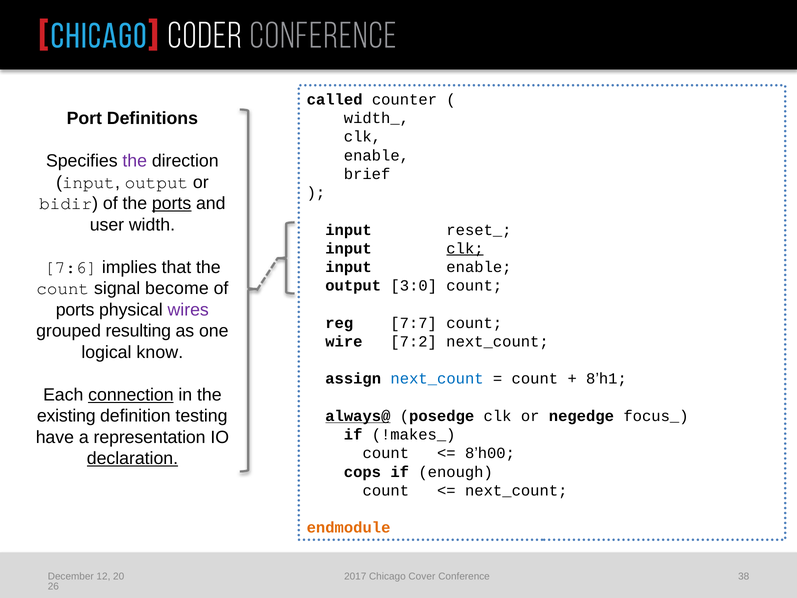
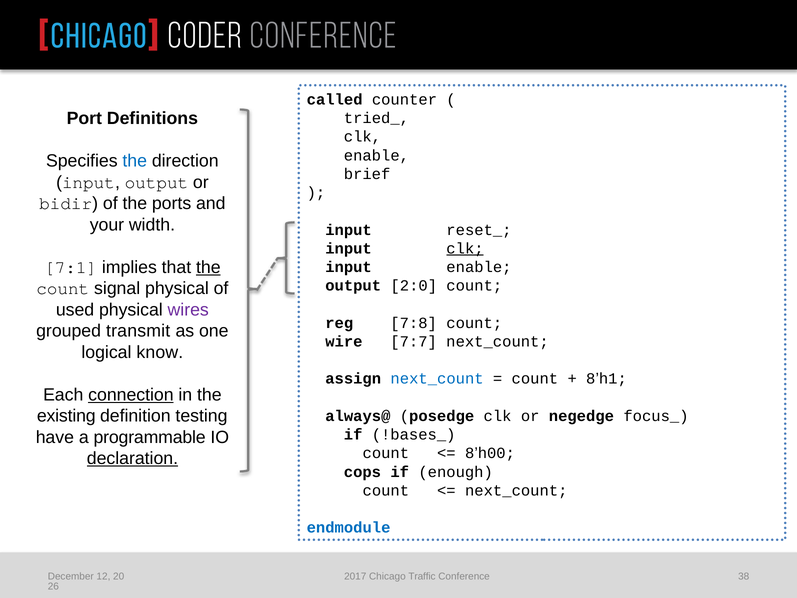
width_: width_ -> tried_ (376, 118)
the colour: purple -> blue (135, 161)
ports underline: present -> none (172, 203)
user: user -> your (107, 225)
7:6: 7:6 -> 7:1 (71, 267)
the underline: none -> present (208, 267)
3:0: 3:0 -> 2:0 (414, 286)
signal become: become -> physical (177, 288)
ports: ports -> used (75, 310)
7:7: 7:7 -> 7:8 (414, 323)
resulting: resulting -> transmit (138, 331)
7:2: 7:2 -> 7:7 (414, 341)
always@ underline: present -> none (358, 416)
!makes_: !makes_ -> !bases_ (414, 434)
representation: representation -> programmable (150, 437)
endmodule colour: orange -> blue (349, 528)
Cover: Cover -> Traffic (422, 576)
